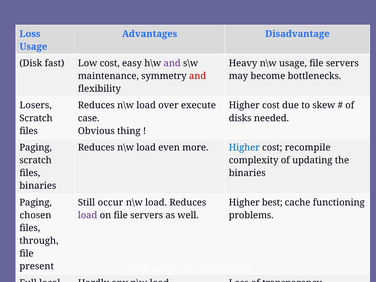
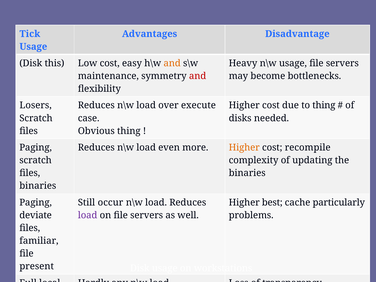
Loss: Loss -> Tick (30, 34)
fast: fast -> this (54, 63)
and colour: purple -> orange (172, 63)
to skew: skew -> thing (324, 105)
Higher colour: blue -> orange (244, 148)
functioning: functioning -> particularly (339, 202)
chosen: chosen -> deviate (36, 215)
through: through -> familiar (39, 241)
